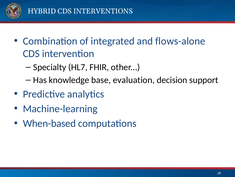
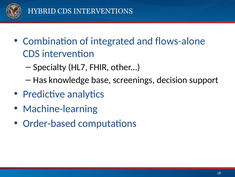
evaluation: evaluation -> screenings (134, 80)
When-based: When-based -> Order-based (49, 123)
